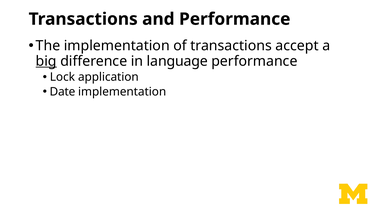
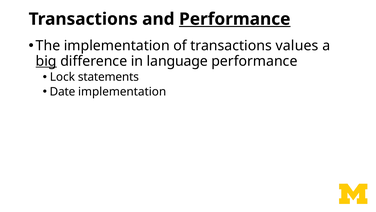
Performance underline: none -> present (235, 19)
accept: accept -> values (297, 46)
application: application -> statements (108, 77)
